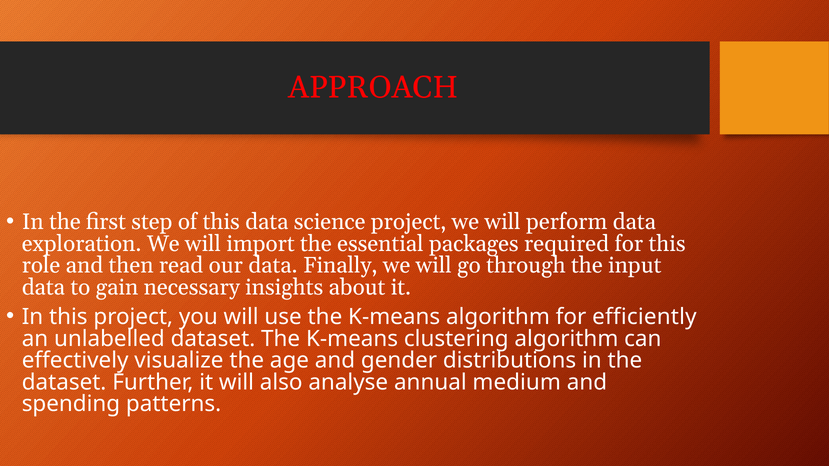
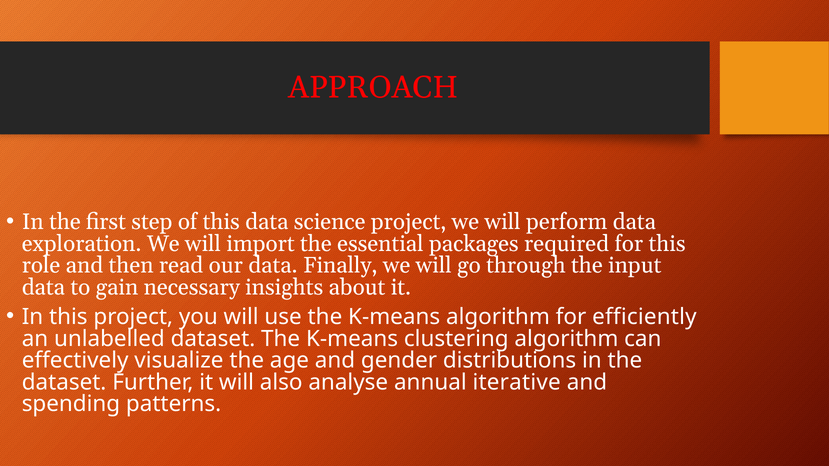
medium: medium -> iterative (517, 382)
